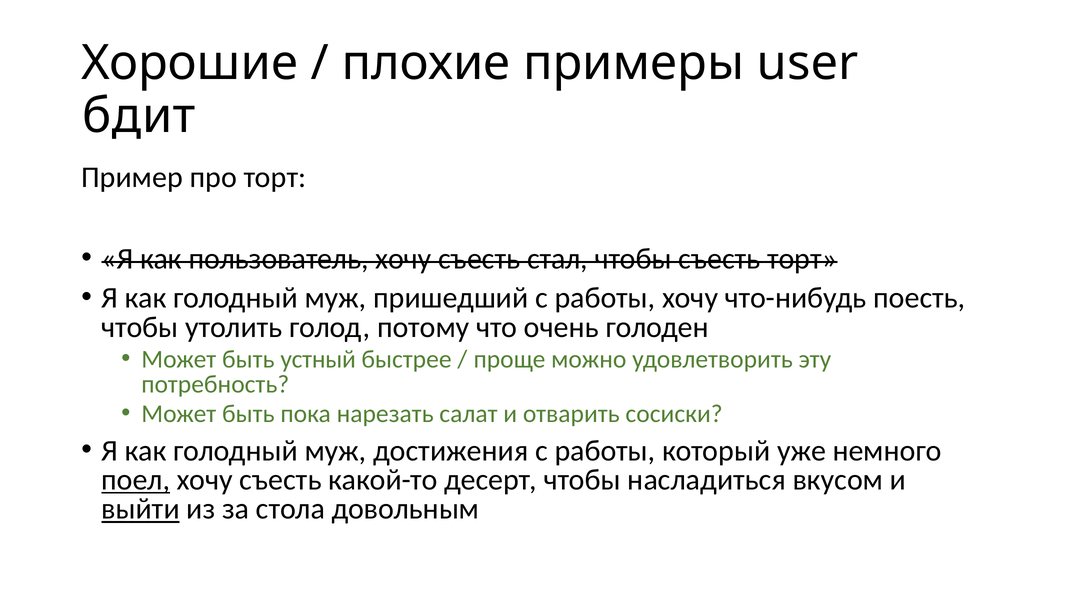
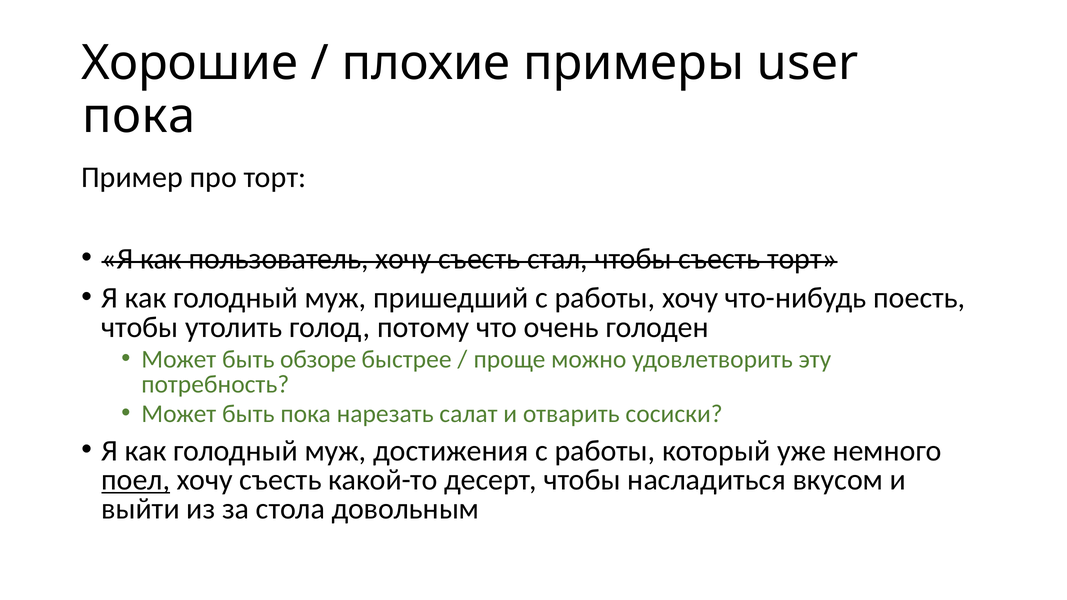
бдит: бдит -> пока (139, 116)
устный: устный -> обзоре (318, 359)
выйти underline: present -> none (141, 509)
